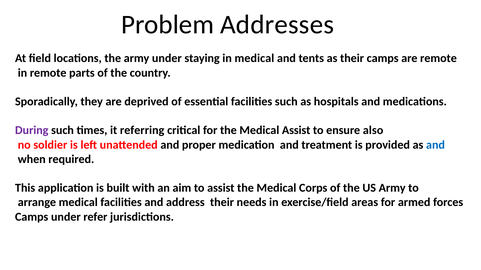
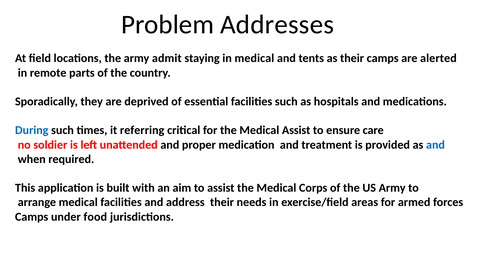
army under: under -> admit (167, 58)
are remote: remote -> alerted (438, 58)
During colour: purple -> blue (32, 131)
also: also -> care (373, 131)
refer: refer -> food (95, 217)
